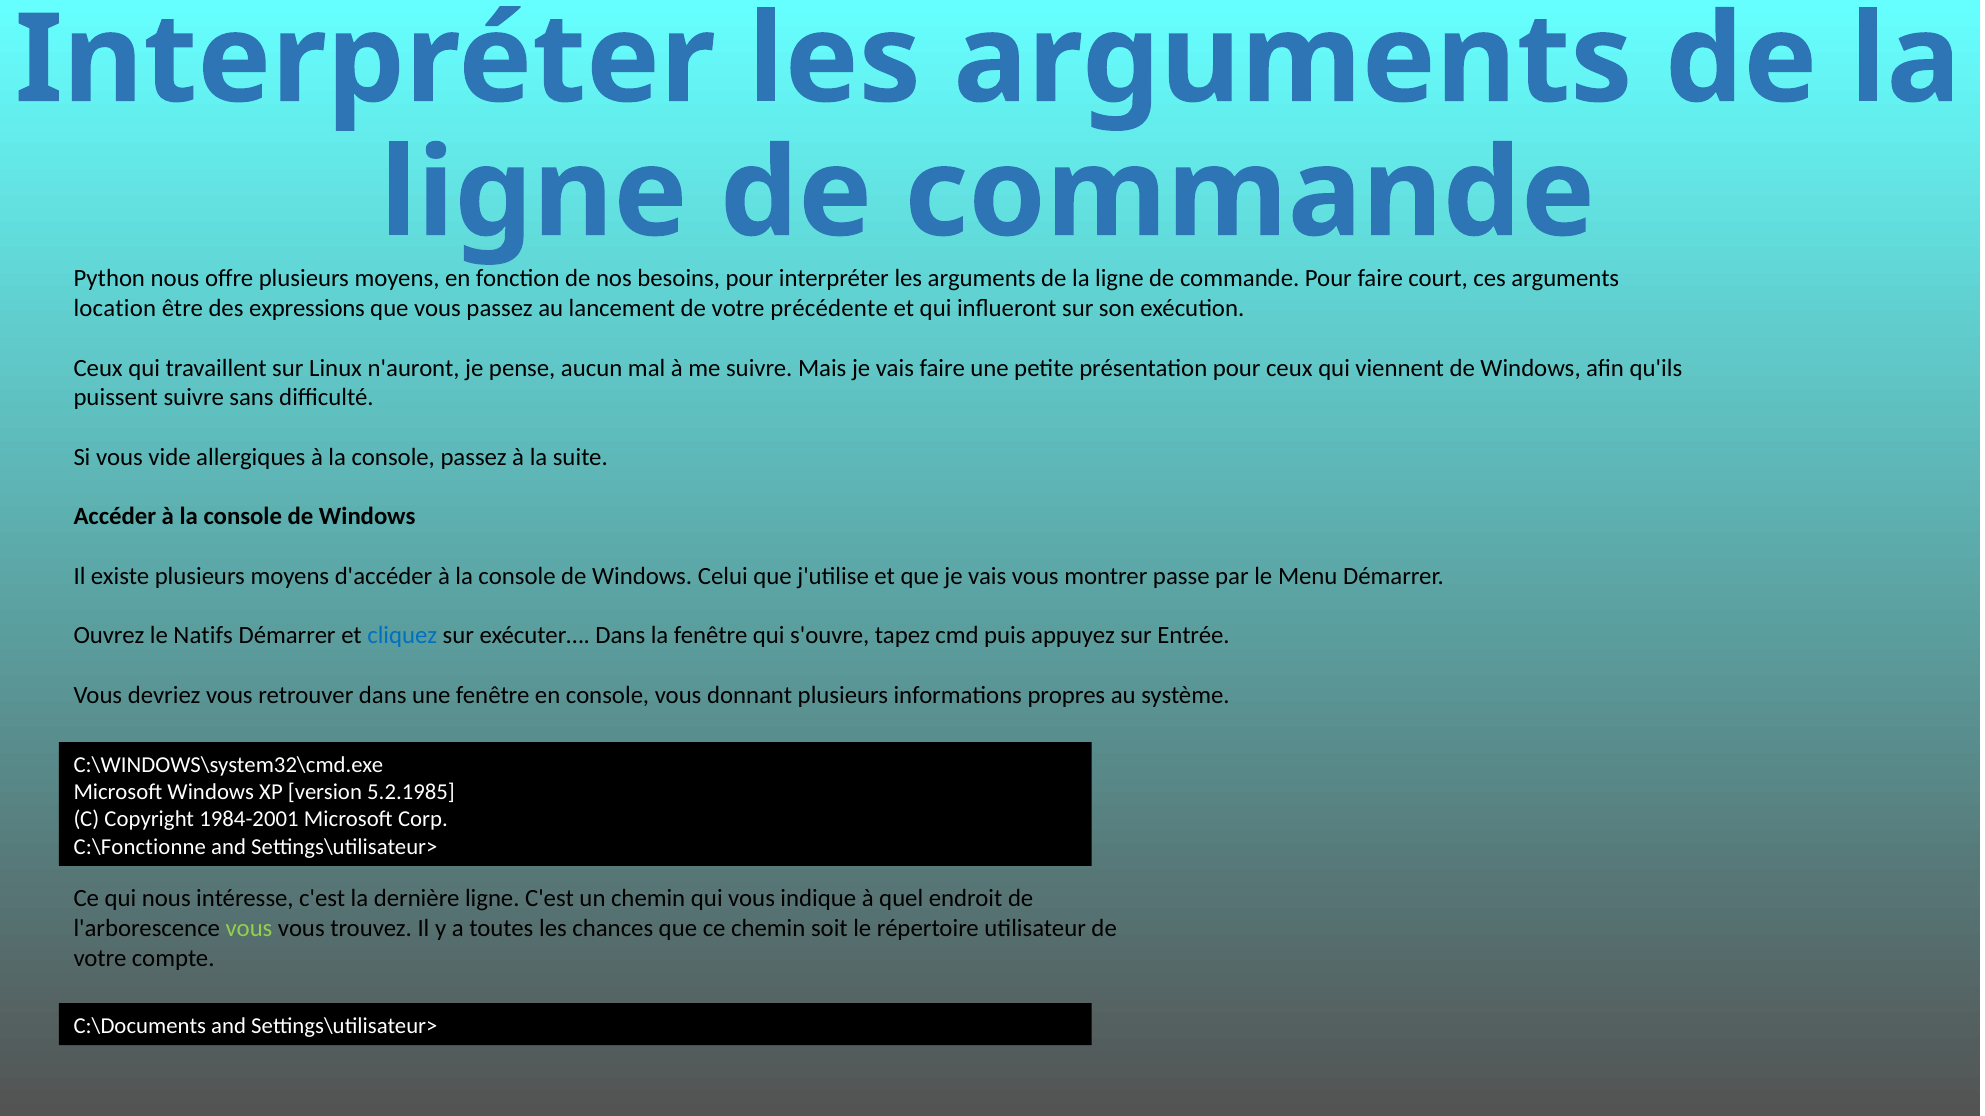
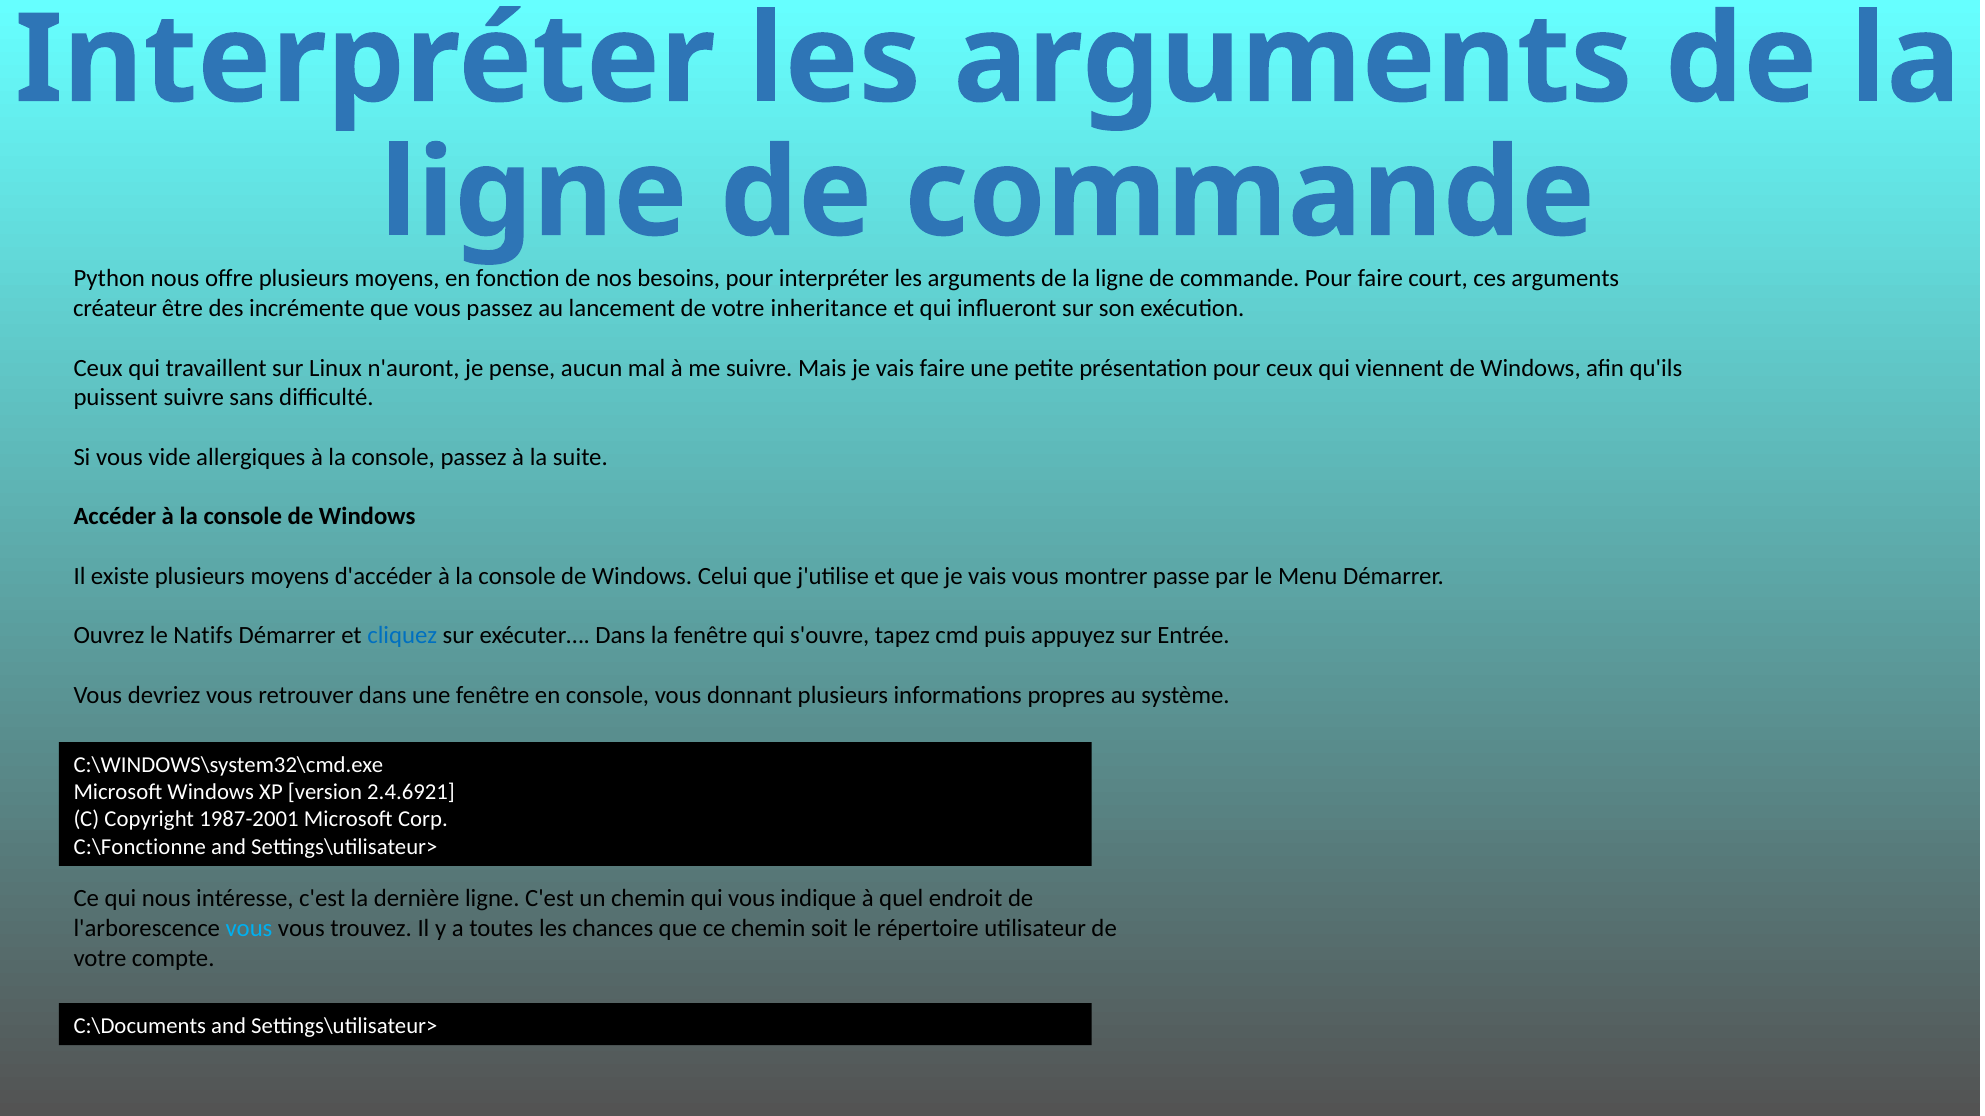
location: location -> créateur (115, 308)
expressions: expressions -> incrémente (307, 308)
précédente: précédente -> inheritance (829, 308)
5.2.1985: 5.2.1985 -> 2.4.6921 (411, 792)
1984-2001: 1984-2001 -> 1987-2001 (249, 820)
vous colour: light green -> light blue (249, 929)
